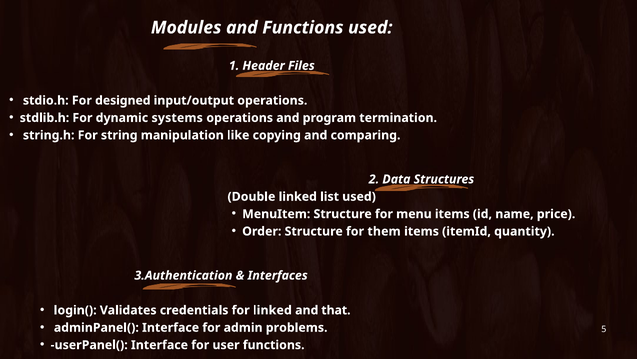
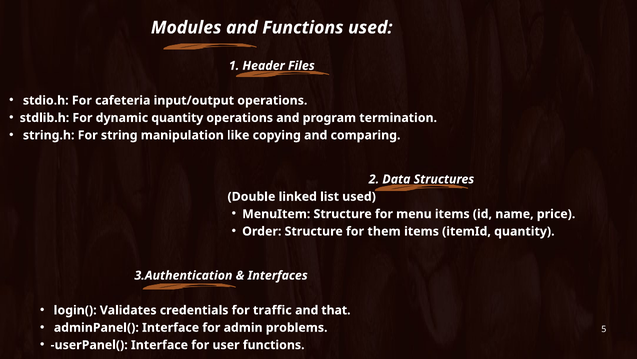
designed: designed -> cafeteria (123, 100)
dynamic systems: systems -> quantity (177, 118)
for linked: linked -> traffic (272, 310)
